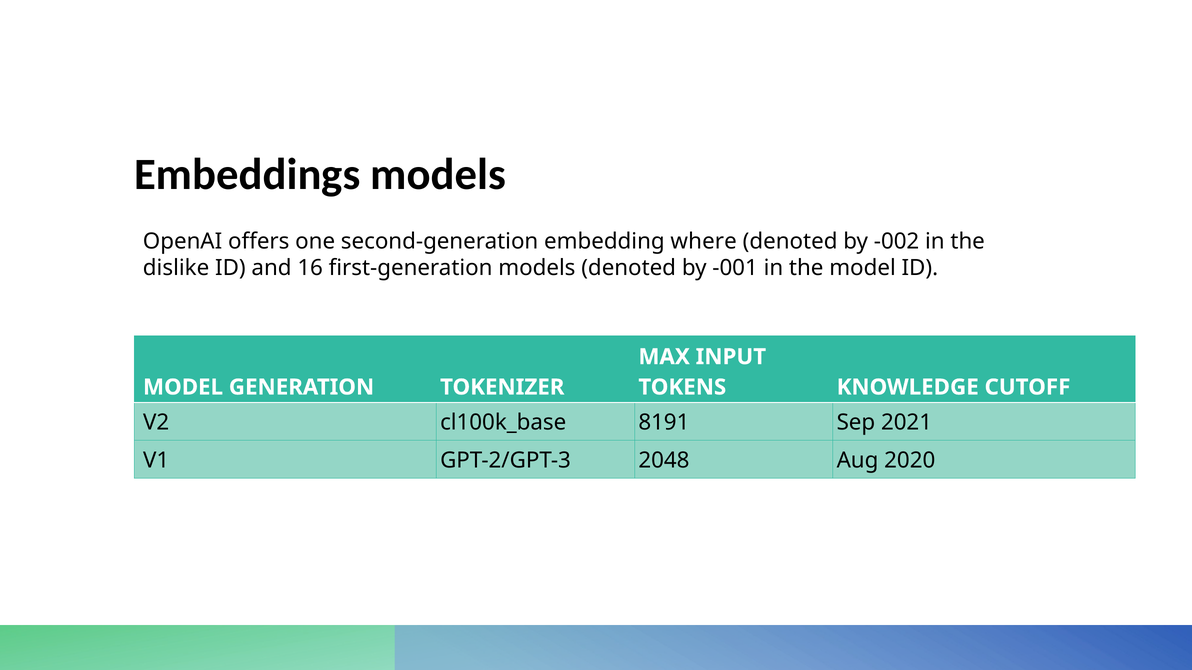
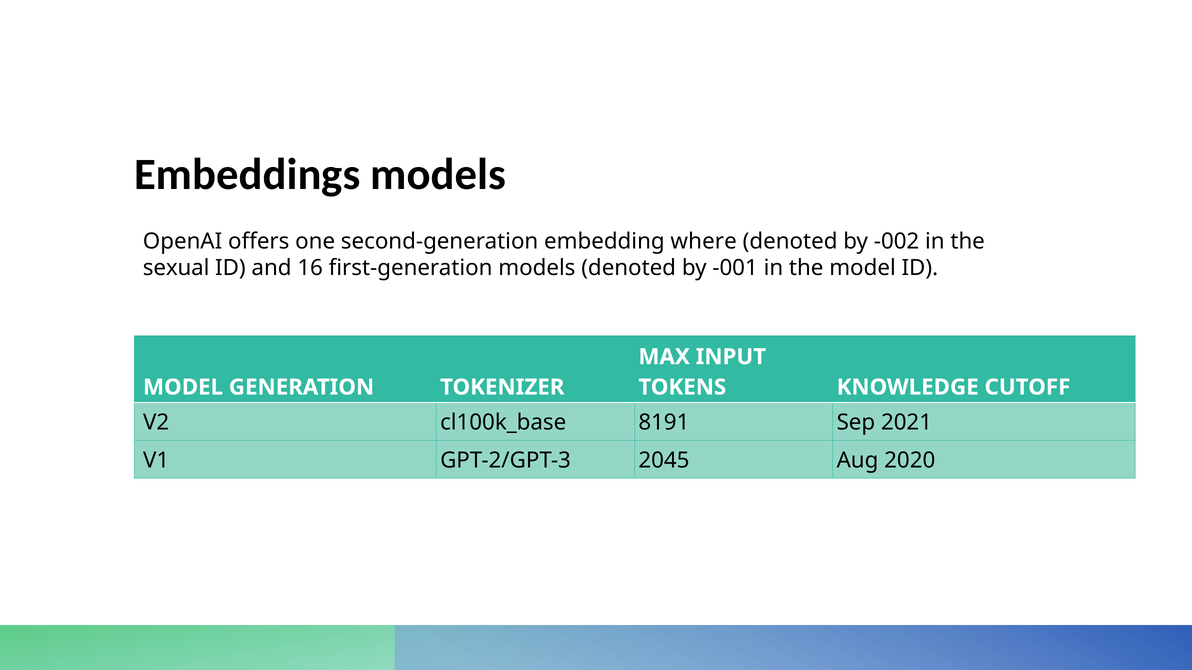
dislike: dislike -> sexual (176, 268)
2048: 2048 -> 2045 (664, 461)
